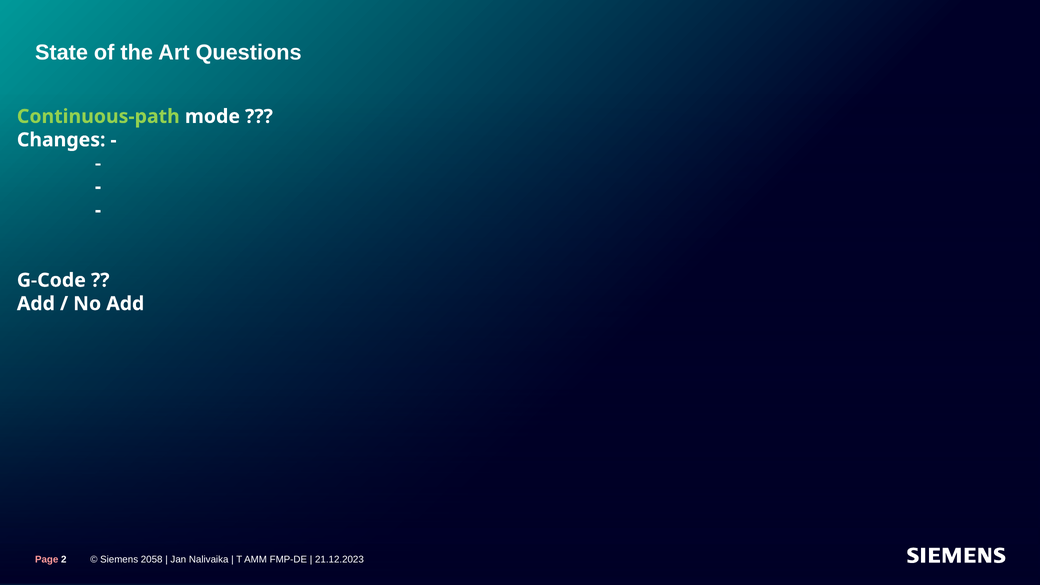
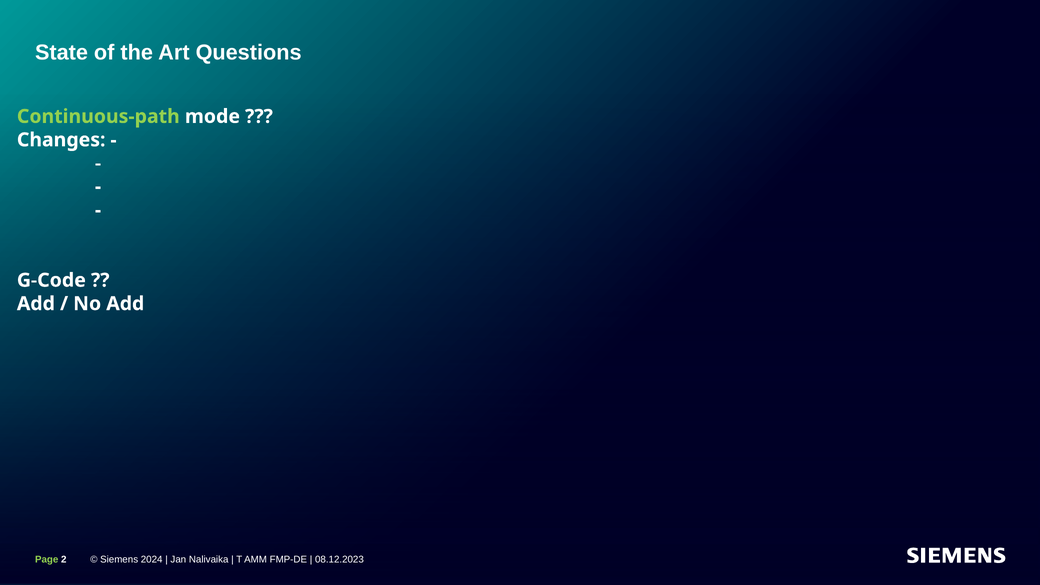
Page colour: pink -> light green (47, 560)
2058: 2058 -> 2024 (152, 560)
21.12.2023: 21.12.2023 -> 08.12.2023 (339, 560)
